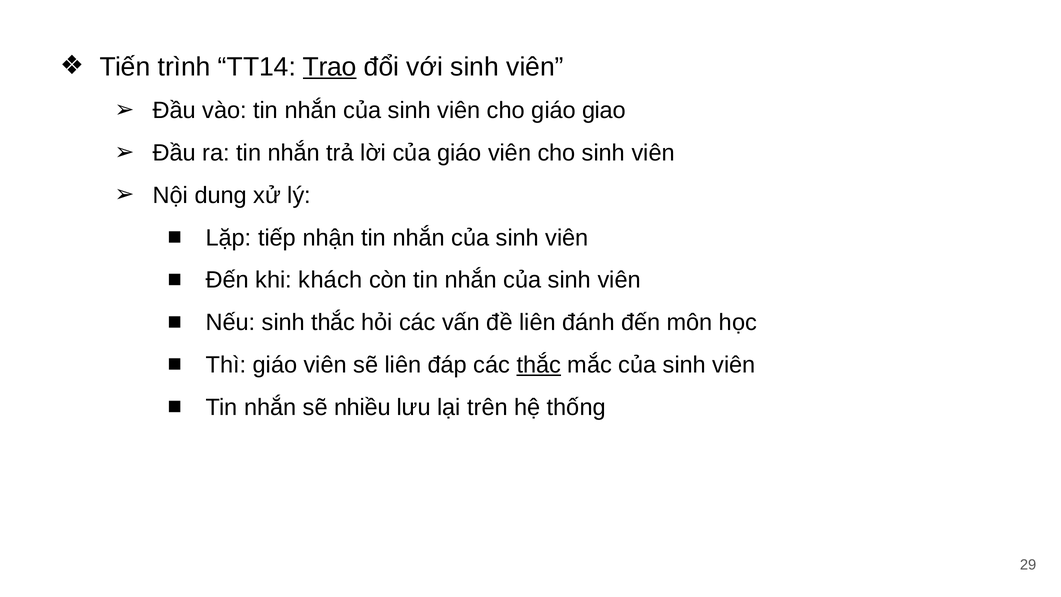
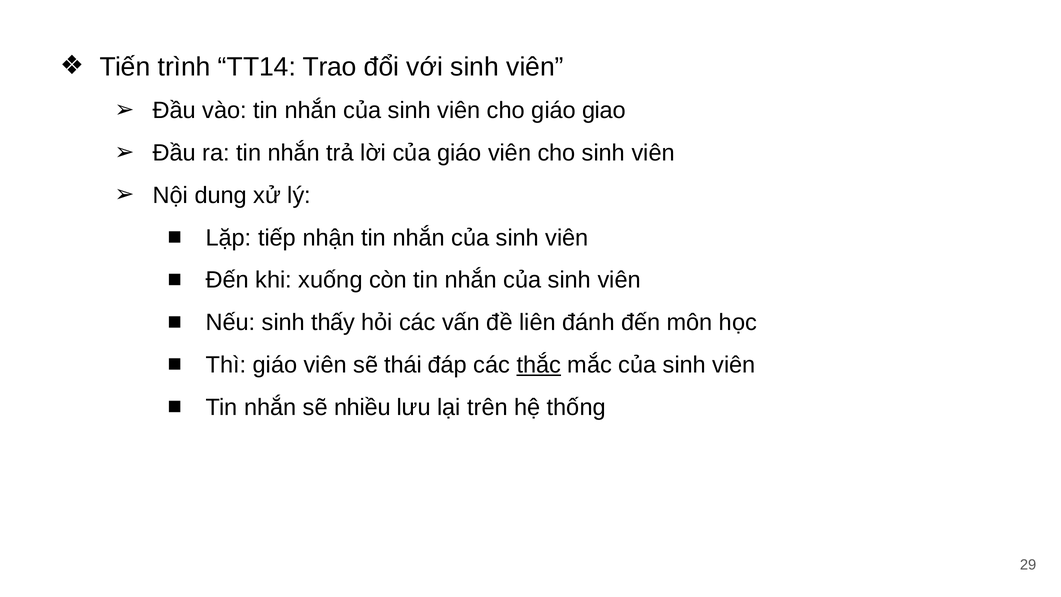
Trao underline: present -> none (330, 67)
khách: khách -> xuống (331, 280)
sinh thắc: thắc -> thấy (333, 322)
sẽ liên: liên -> thái (403, 365)
